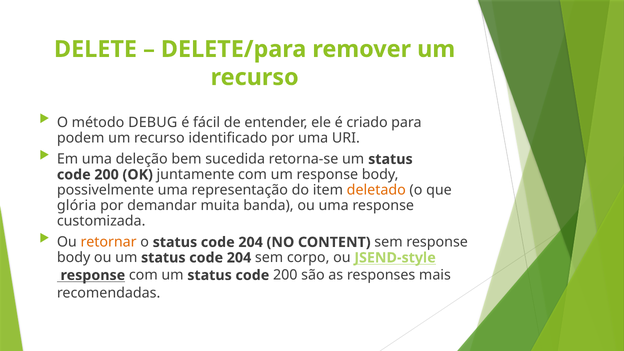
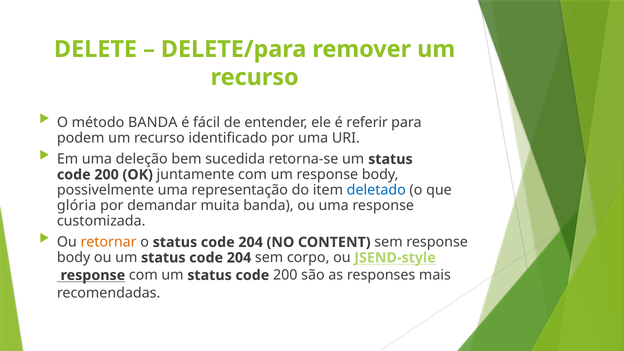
método DEBUG: DEBUG -> BANDA (153, 123)
criado: criado -> referir (367, 123)
deletado colour: orange -> blue (376, 190)
